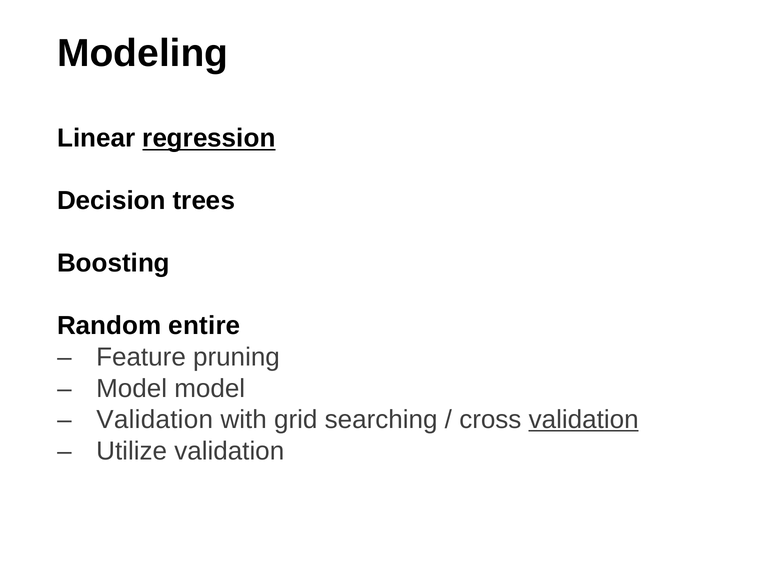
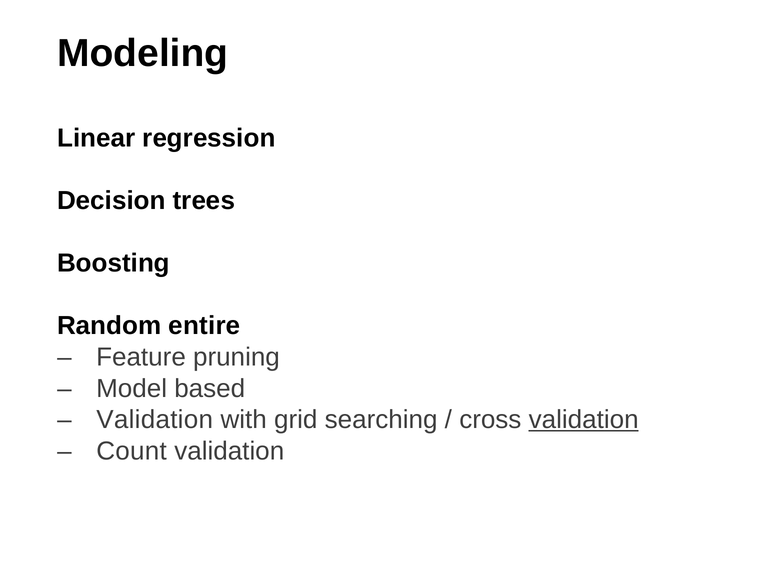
regression underline: present -> none (209, 138)
Model model: model -> based (210, 388)
Utilize: Utilize -> Count (132, 451)
